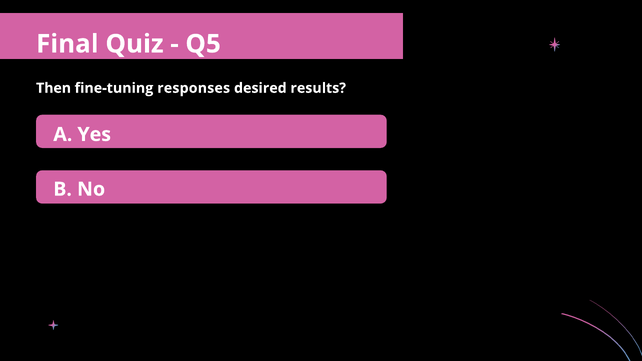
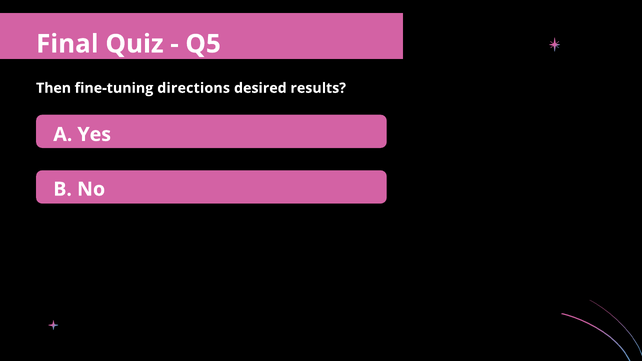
responses: responses -> directions (194, 88)
